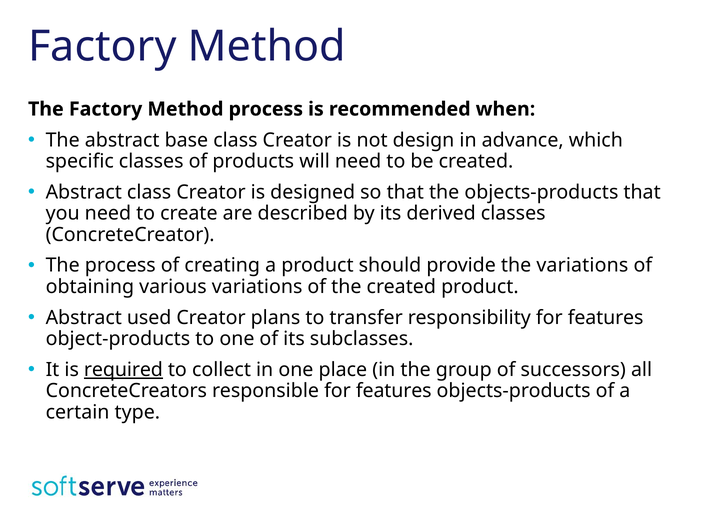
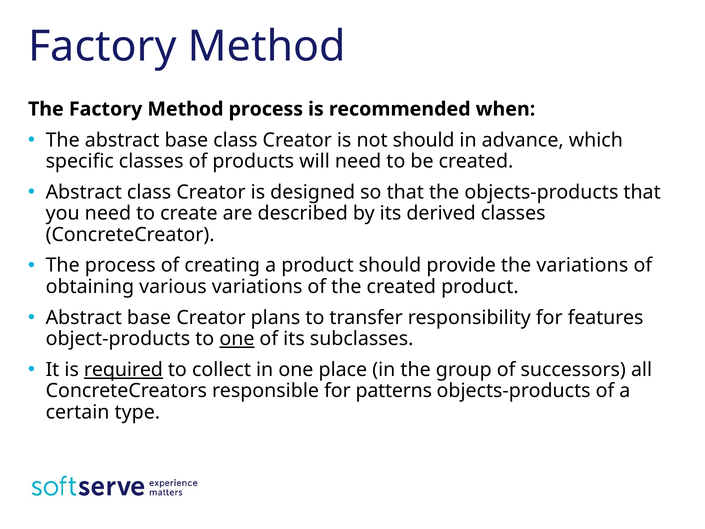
not design: design -> should (424, 140)
used: used -> base (149, 317)
one underline: none -> present (237, 339)
responsible for features: features -> patterns (394, 391)
